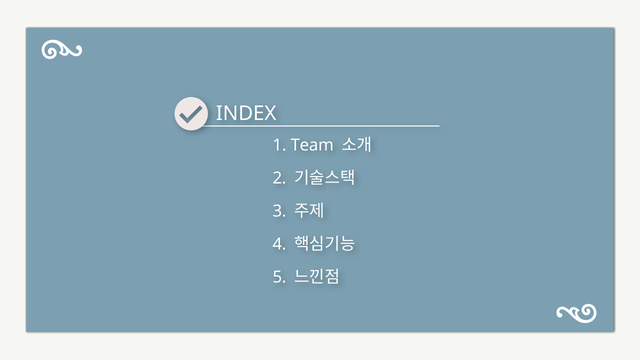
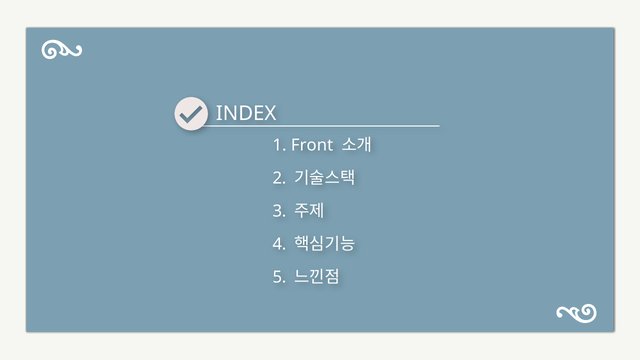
Team: Team -> Front (312, 145)
